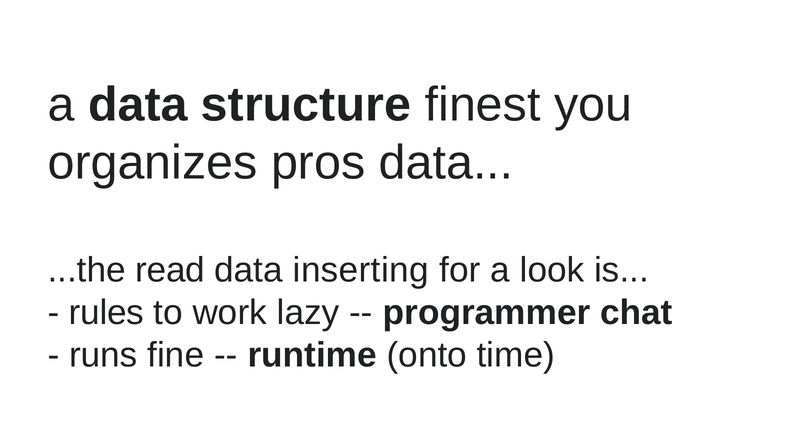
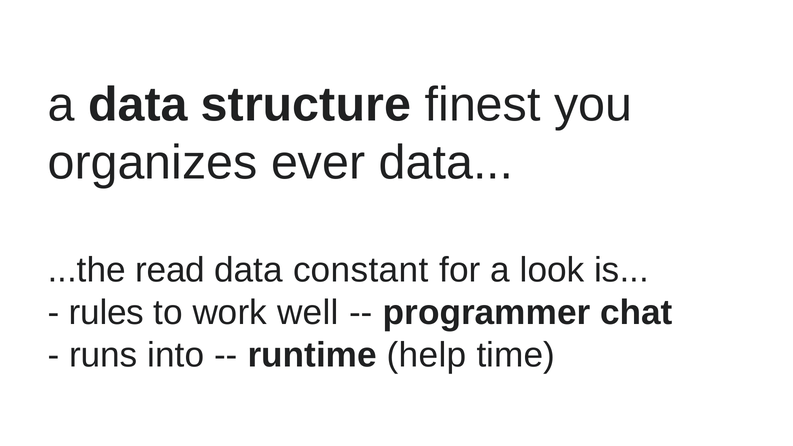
pros: pros -> ever (318, 163)
inserting: inserting -> constant (361, 270)
lazy: lazy -> well (308, 313)
fine: fine -> into (176, 355)
onto: onto -> help (427, 355)
